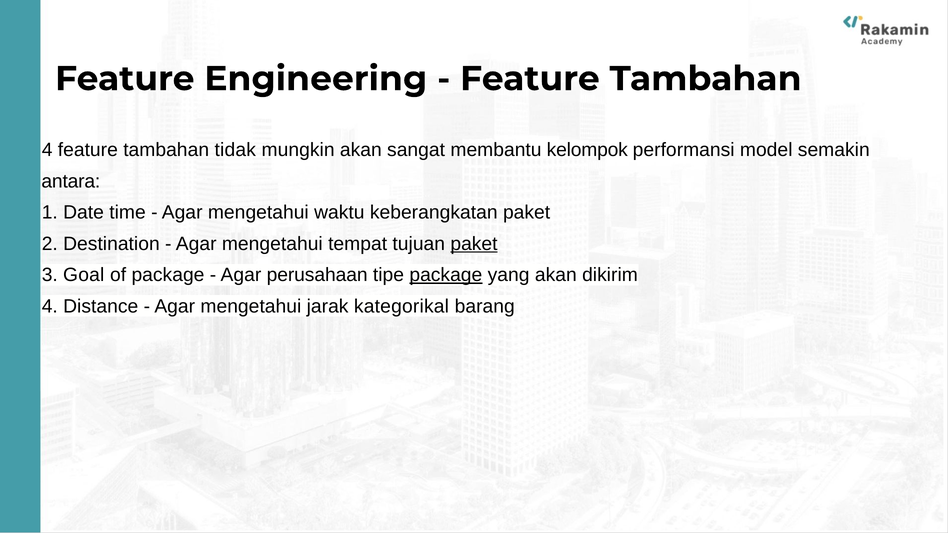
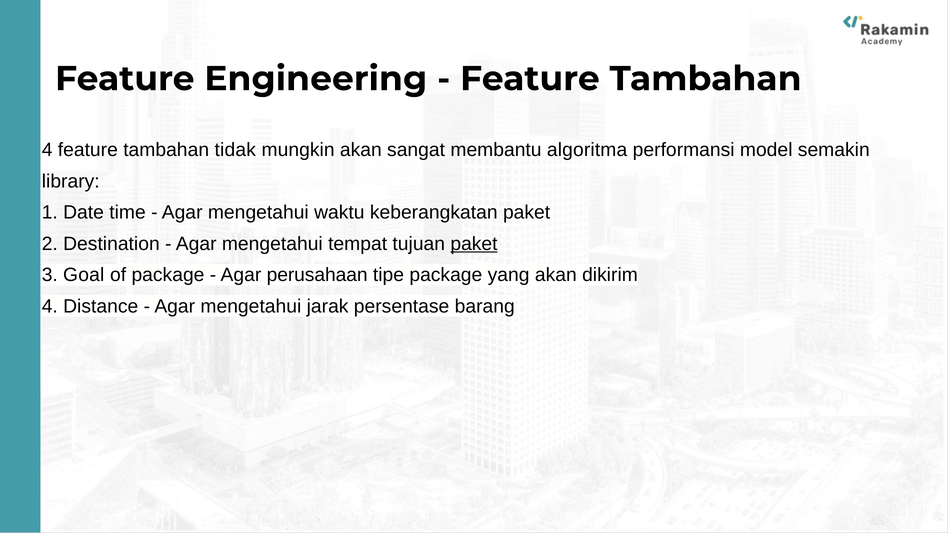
kelompok: kelompok -> algoritma (587, 150)
antara: antara -> library (71, 181)
package underline: present -> none (446, 275)
kategorikal: kategorikal -> persentase (402, 306)
